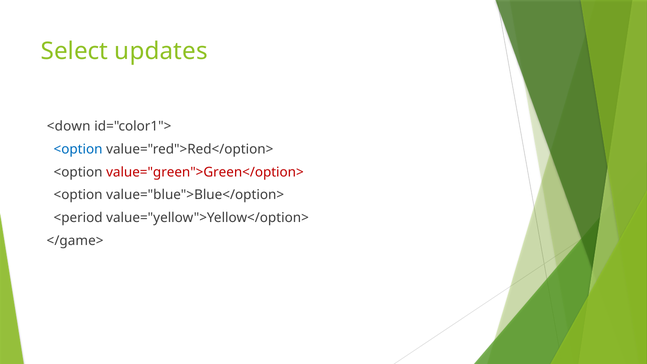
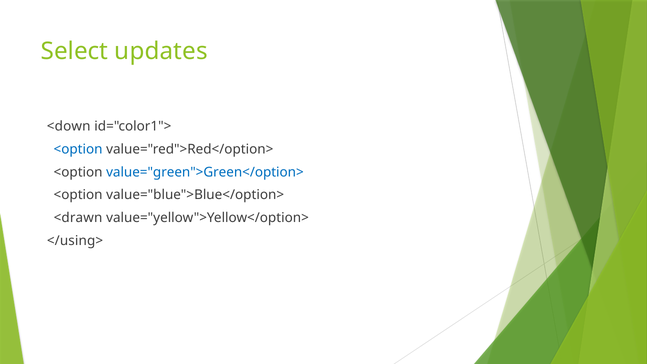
value="green">Green</option> colour: red -> blue (205, 172)
<period: <period -> <drawn (78, 218)
</game>: </game> -> </using> (75, 241)
